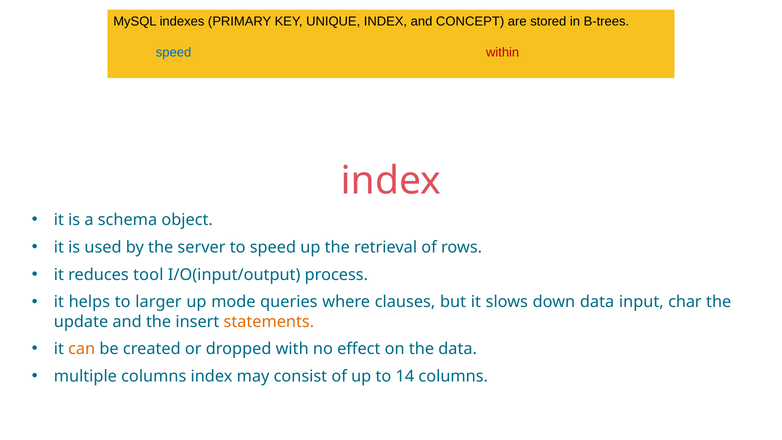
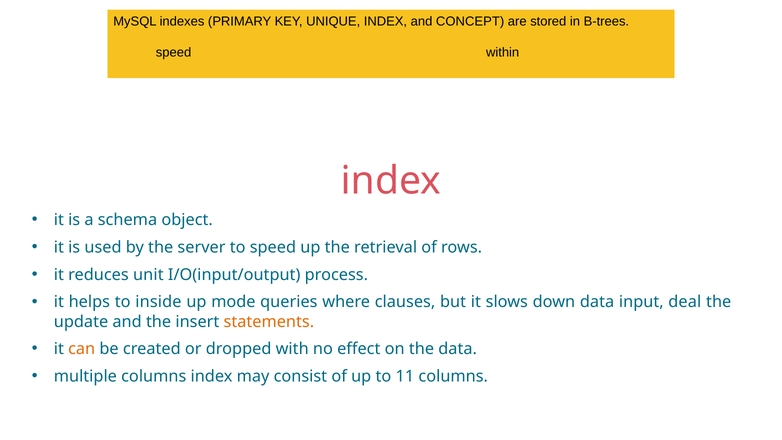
speed colour: blue -> black (174, 53)
within colour: red -> black (503, 53)
tool: tool -> unit (148, 275)
larger: larger -> inside (158, 302)
input char: char -> deal (685, 302)
14: 14 -> 11 (405, 376)
